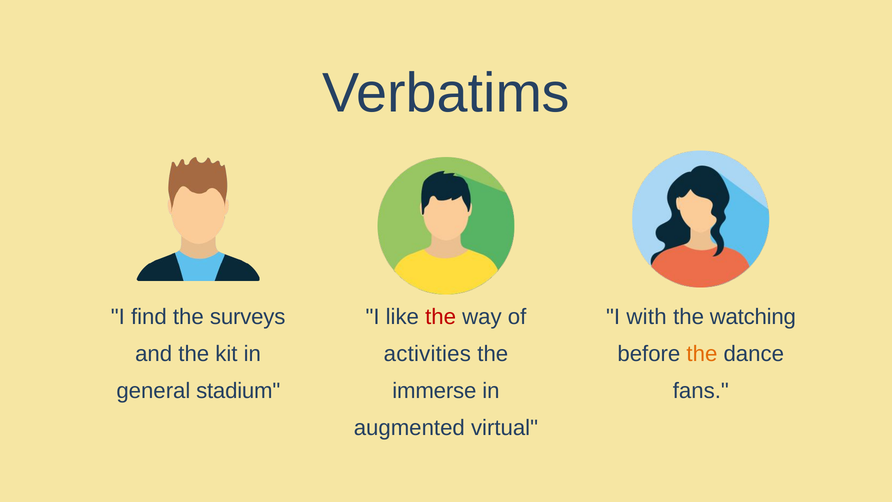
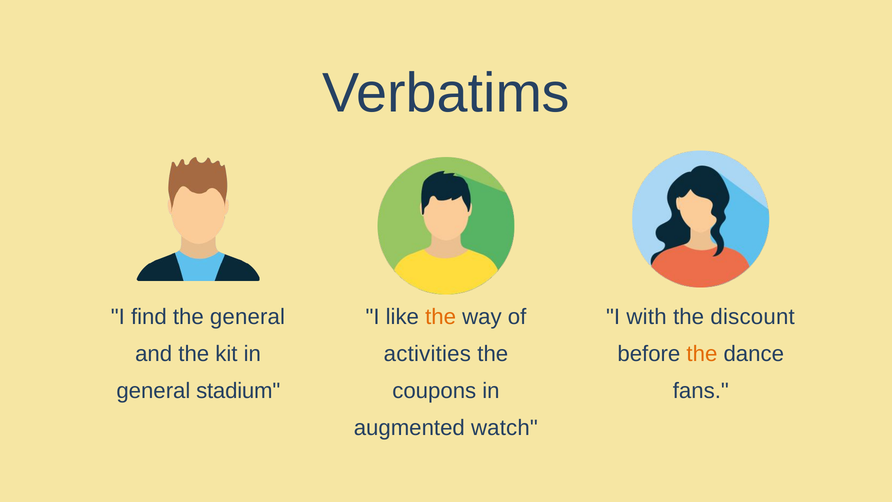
the surveys: surveys -> general (248, 317)
the colour: red -> orange (441, 317)
watching: watching -> discount (753, 317)
immerse: immerse -> coupons (434, 391)
virtual: virtual -> watch (504, 428)
